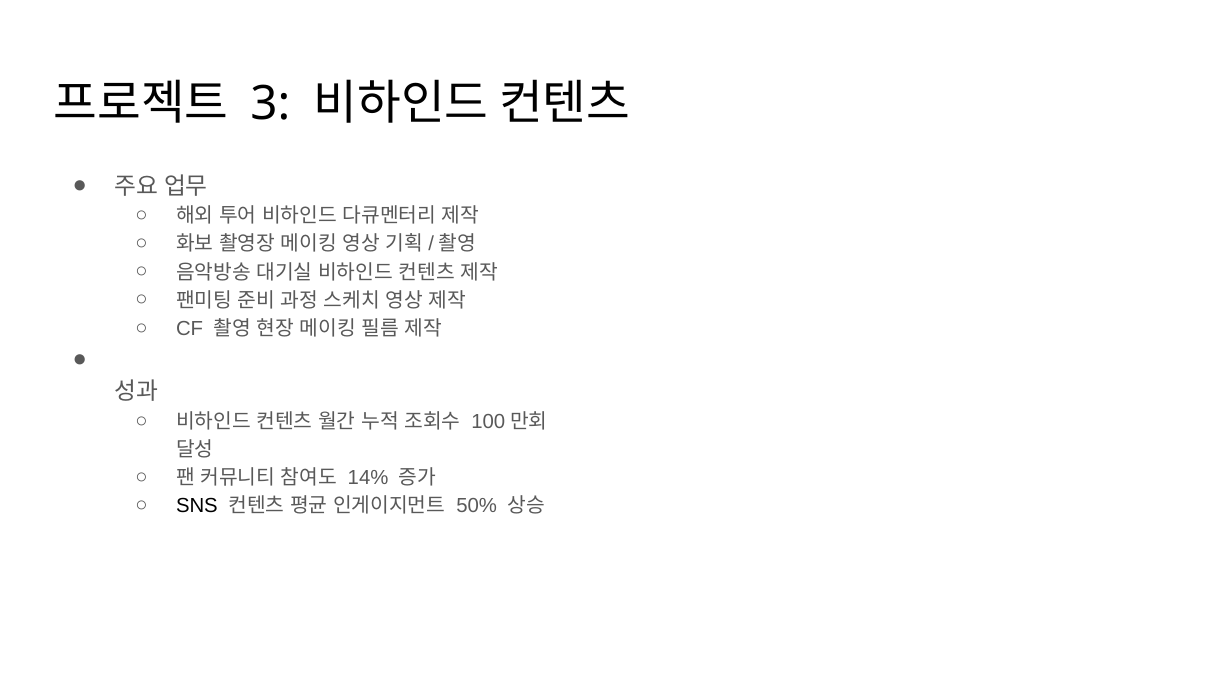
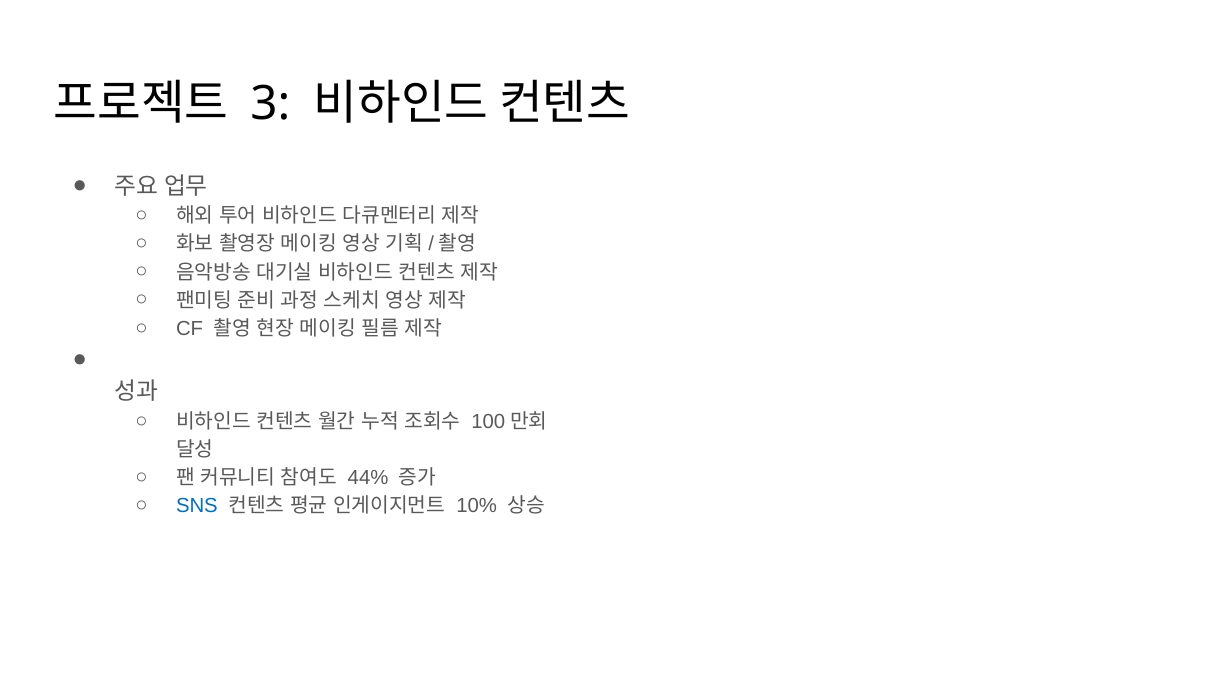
14%: 14% -> 44% (368, 478)
SNS colour: black -> blue (197, 507)
50%: 50% -> 10% (477, 507)
